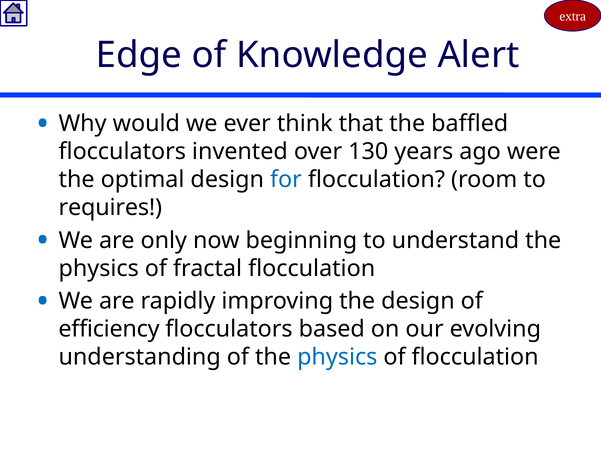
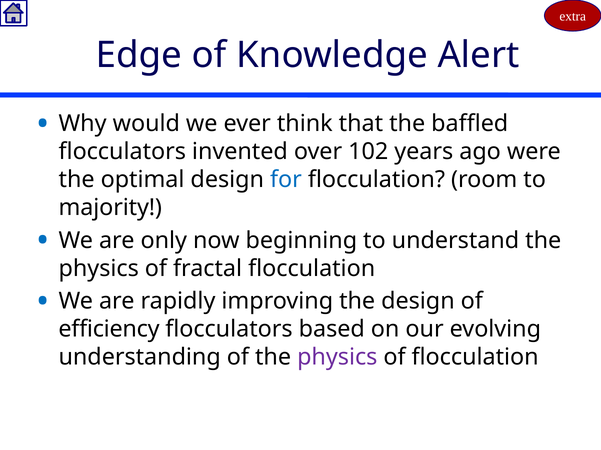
130: 130 -> 102 (368, 152)
requires: requires -> majority (110, 208)
physics colour: blue -> purple (337, 358)
